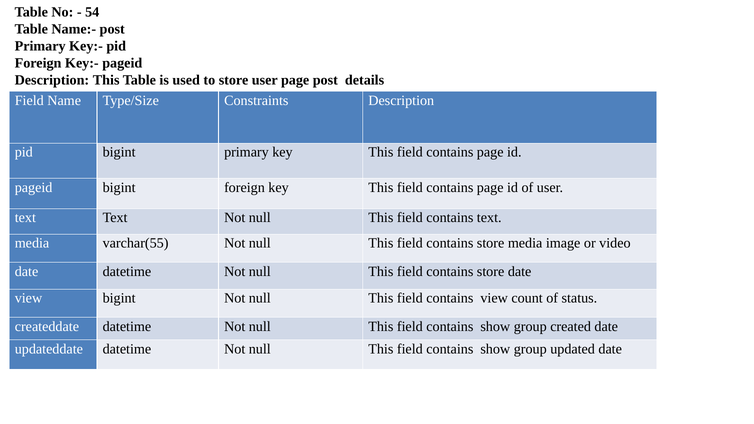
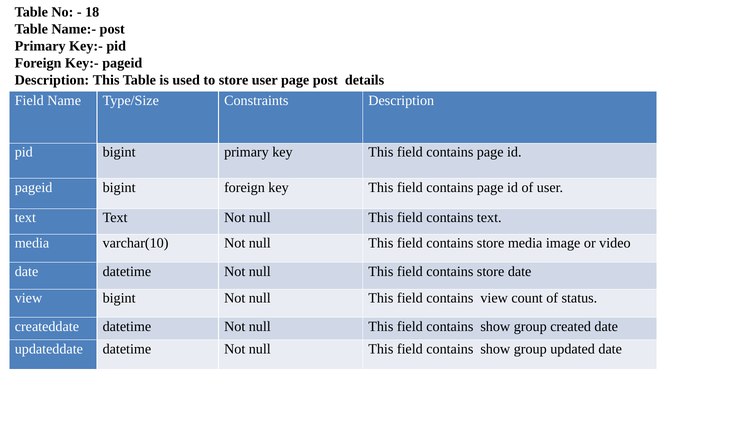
54: 54 -> 18 (92, 12)
varchar(55: varchar(55 -> varchar(10 (136, 243)
